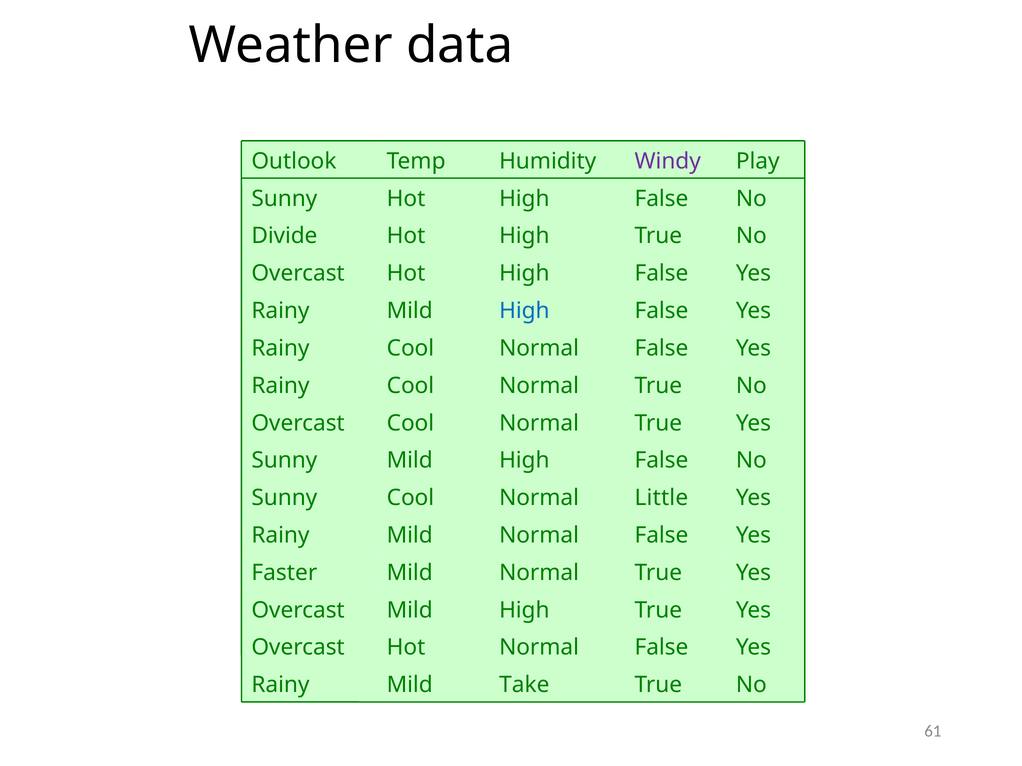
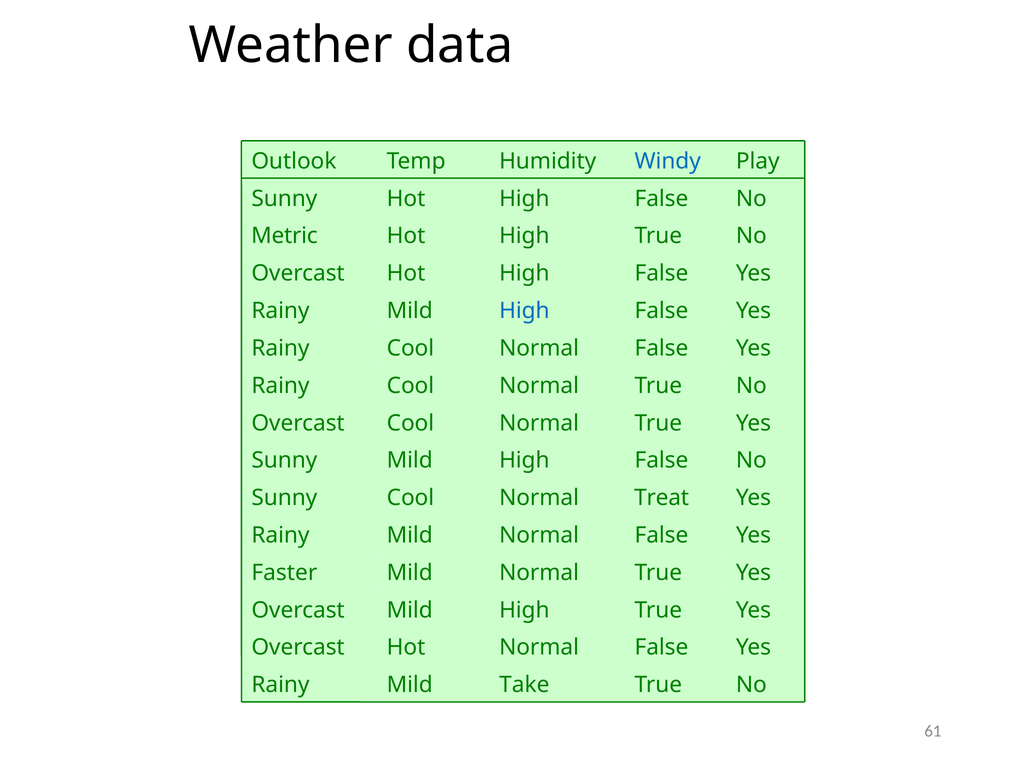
Windy colour: purple -> blue (668, 161)
Divide: Divide -> Metric (284, 236)
Little: Little -> Treat (662, 498)
